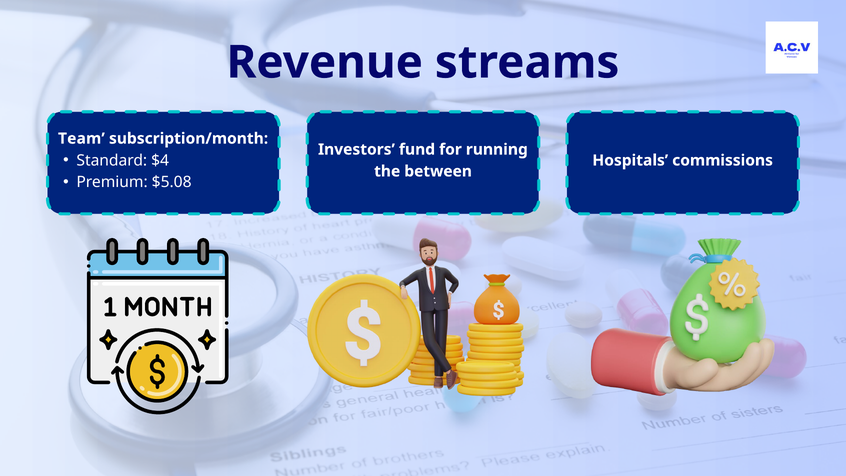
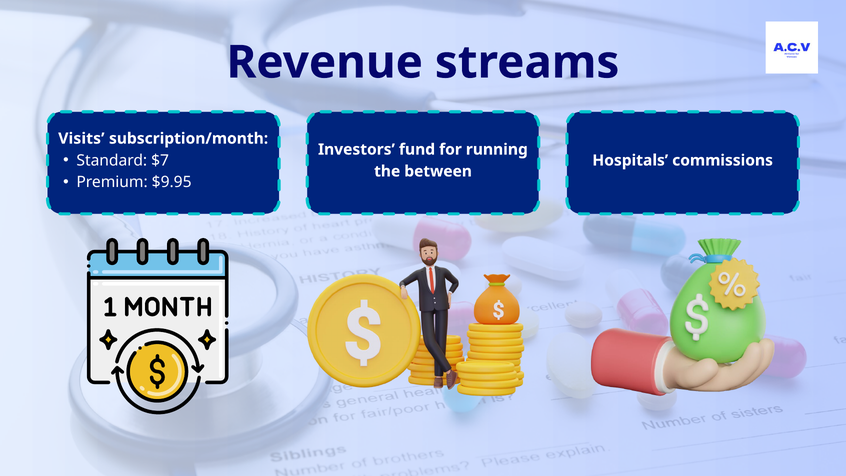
Team: Team -> Visits (81, 139)
$4: $4 -> $7 (160, 160)
$5.08: $5.08 -> $9.95 (172, 182)
